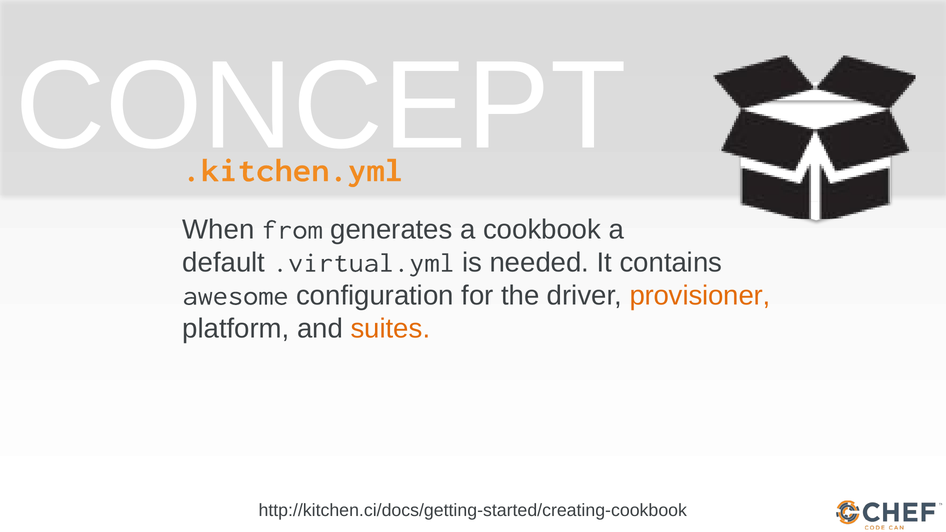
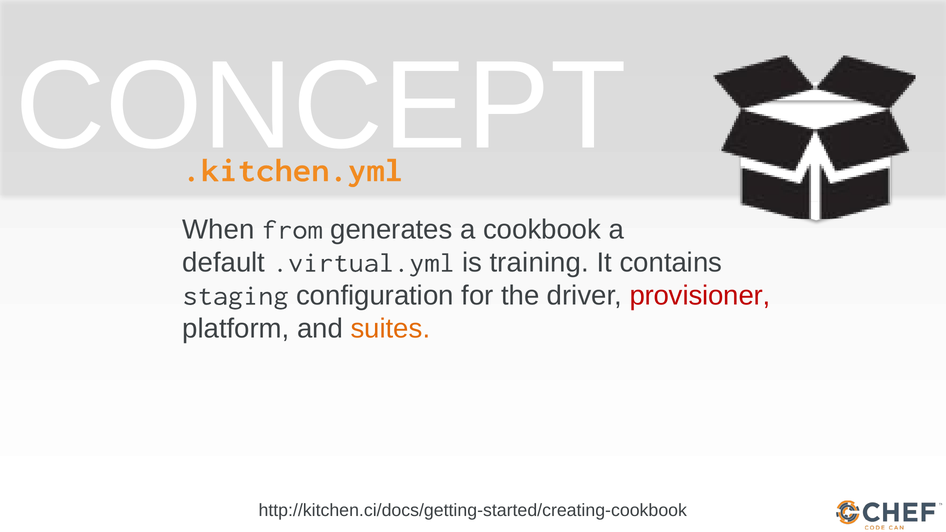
needed: needed -> training (539, 263)
awesome: awesome -> staging (236, 296)
provisioner colour: orange -> red (700, 296)
